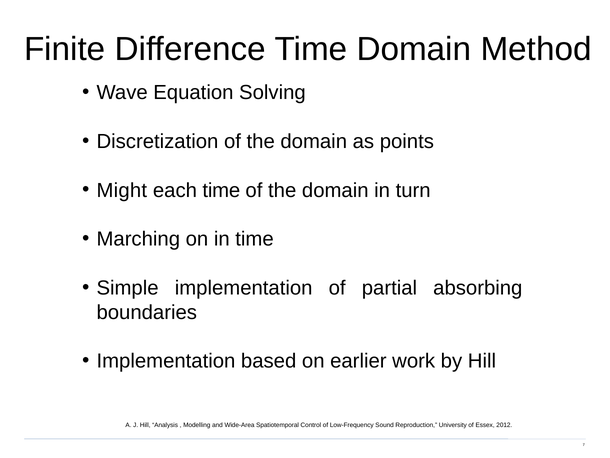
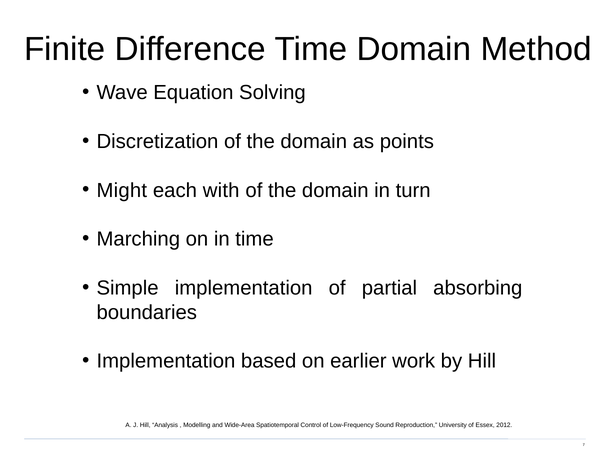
each time: time -> with (221, 190)
